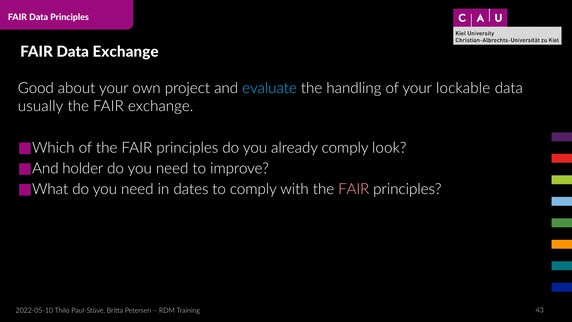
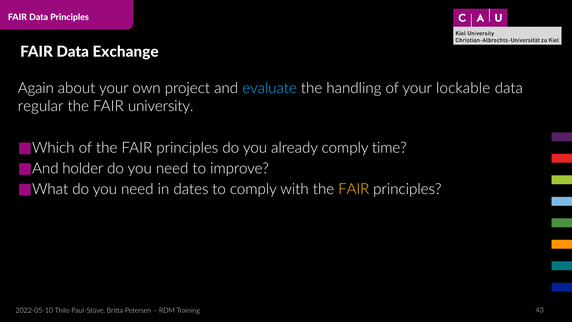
Good: Good -> Again (36, 88)
usually: usually -> regular (41, 106)
FAIR exchange: exchange -> university (161, 106)
look: look -> time (389, 148)
FAIR colour: pink -> yellow (354, 189)
